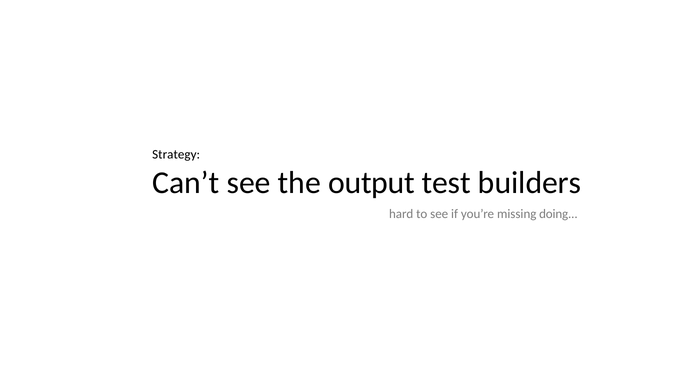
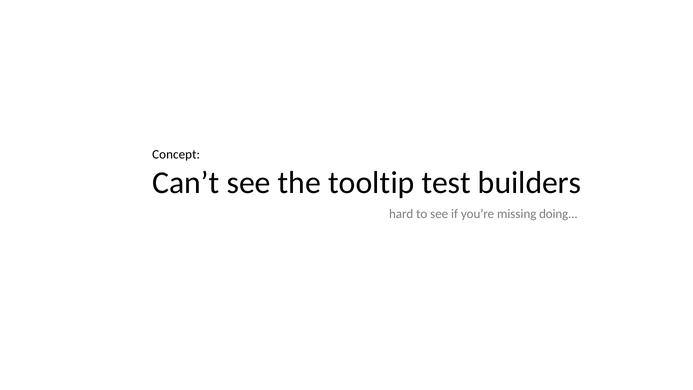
Strategy: Strategy -> Concept (176, 154)
output: output -> tooltip (371, 183)
